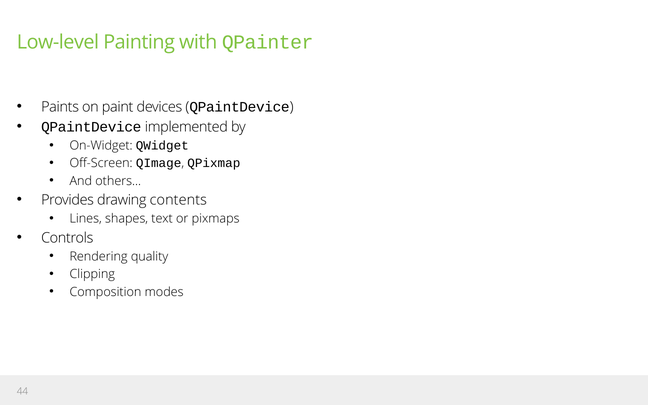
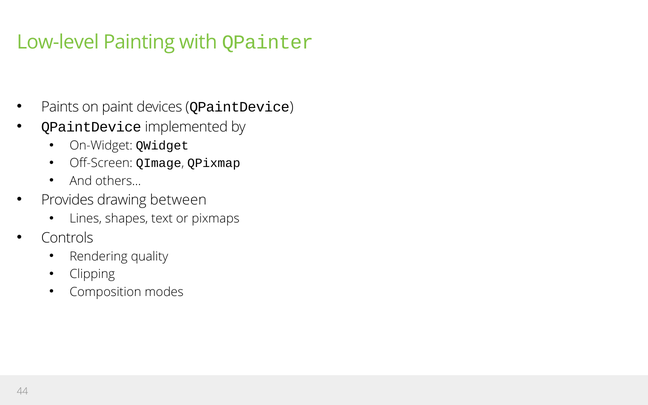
contents: contents -> between (178, 200)
